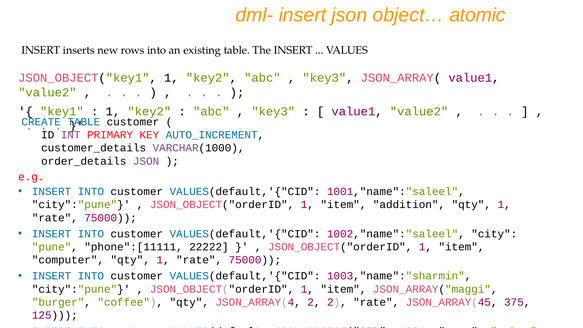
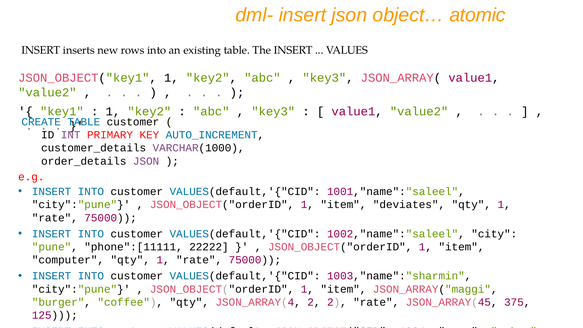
addition: addition -> deviates (409, 205)
